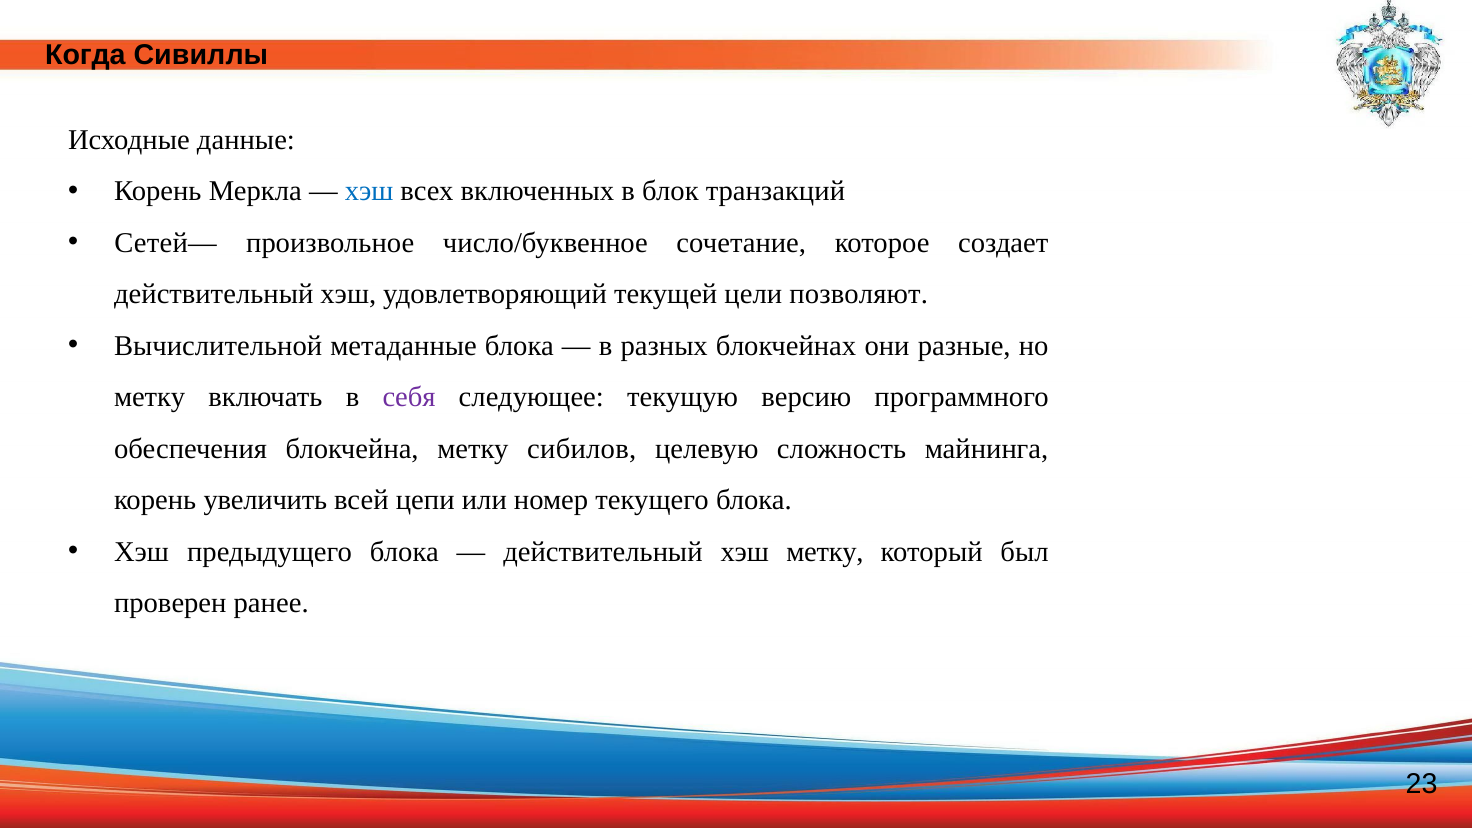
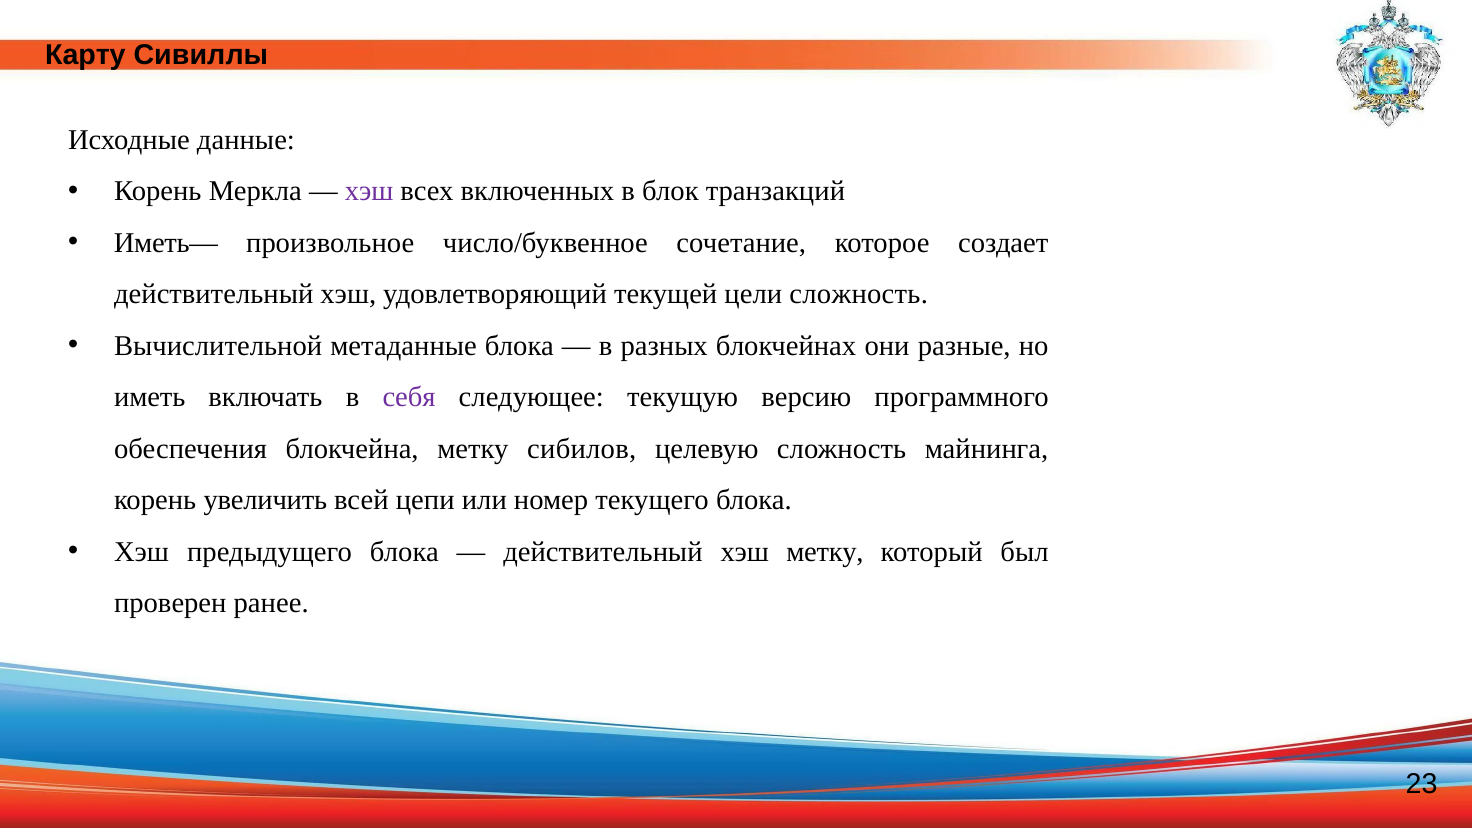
Когда: Когда -> Карту (85, 55)
хэш colour: blue -> purple (369, 191)
Сетей—: Сетей— -> Иметь— (166, 243)
цели позволяют: позволяют -> сложность (859, 294)
метку: метку -> иметь (150, 397)
